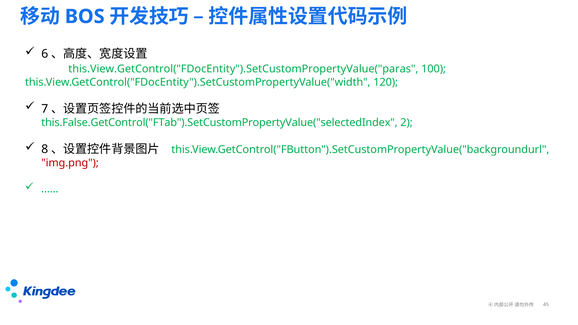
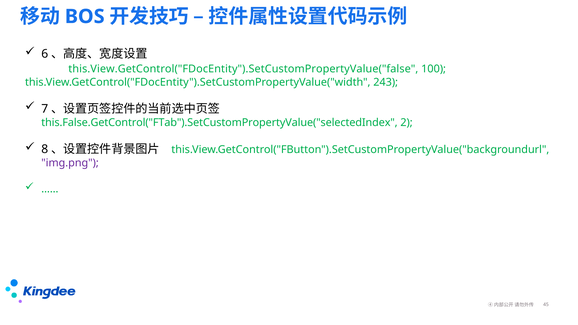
this.View.GetControl("FDocEntity").SetCustomPropertyValue("paras: this.View.GetControl("FDocEntity").SetCustomPropertyValue("paras -> this.View.GetControl("FDocEntity").SetCustomPropertyValue("false (243, 69)
120: 120 -> 243 (386, 82)
img.png colour: red -> purple (70, 163)
